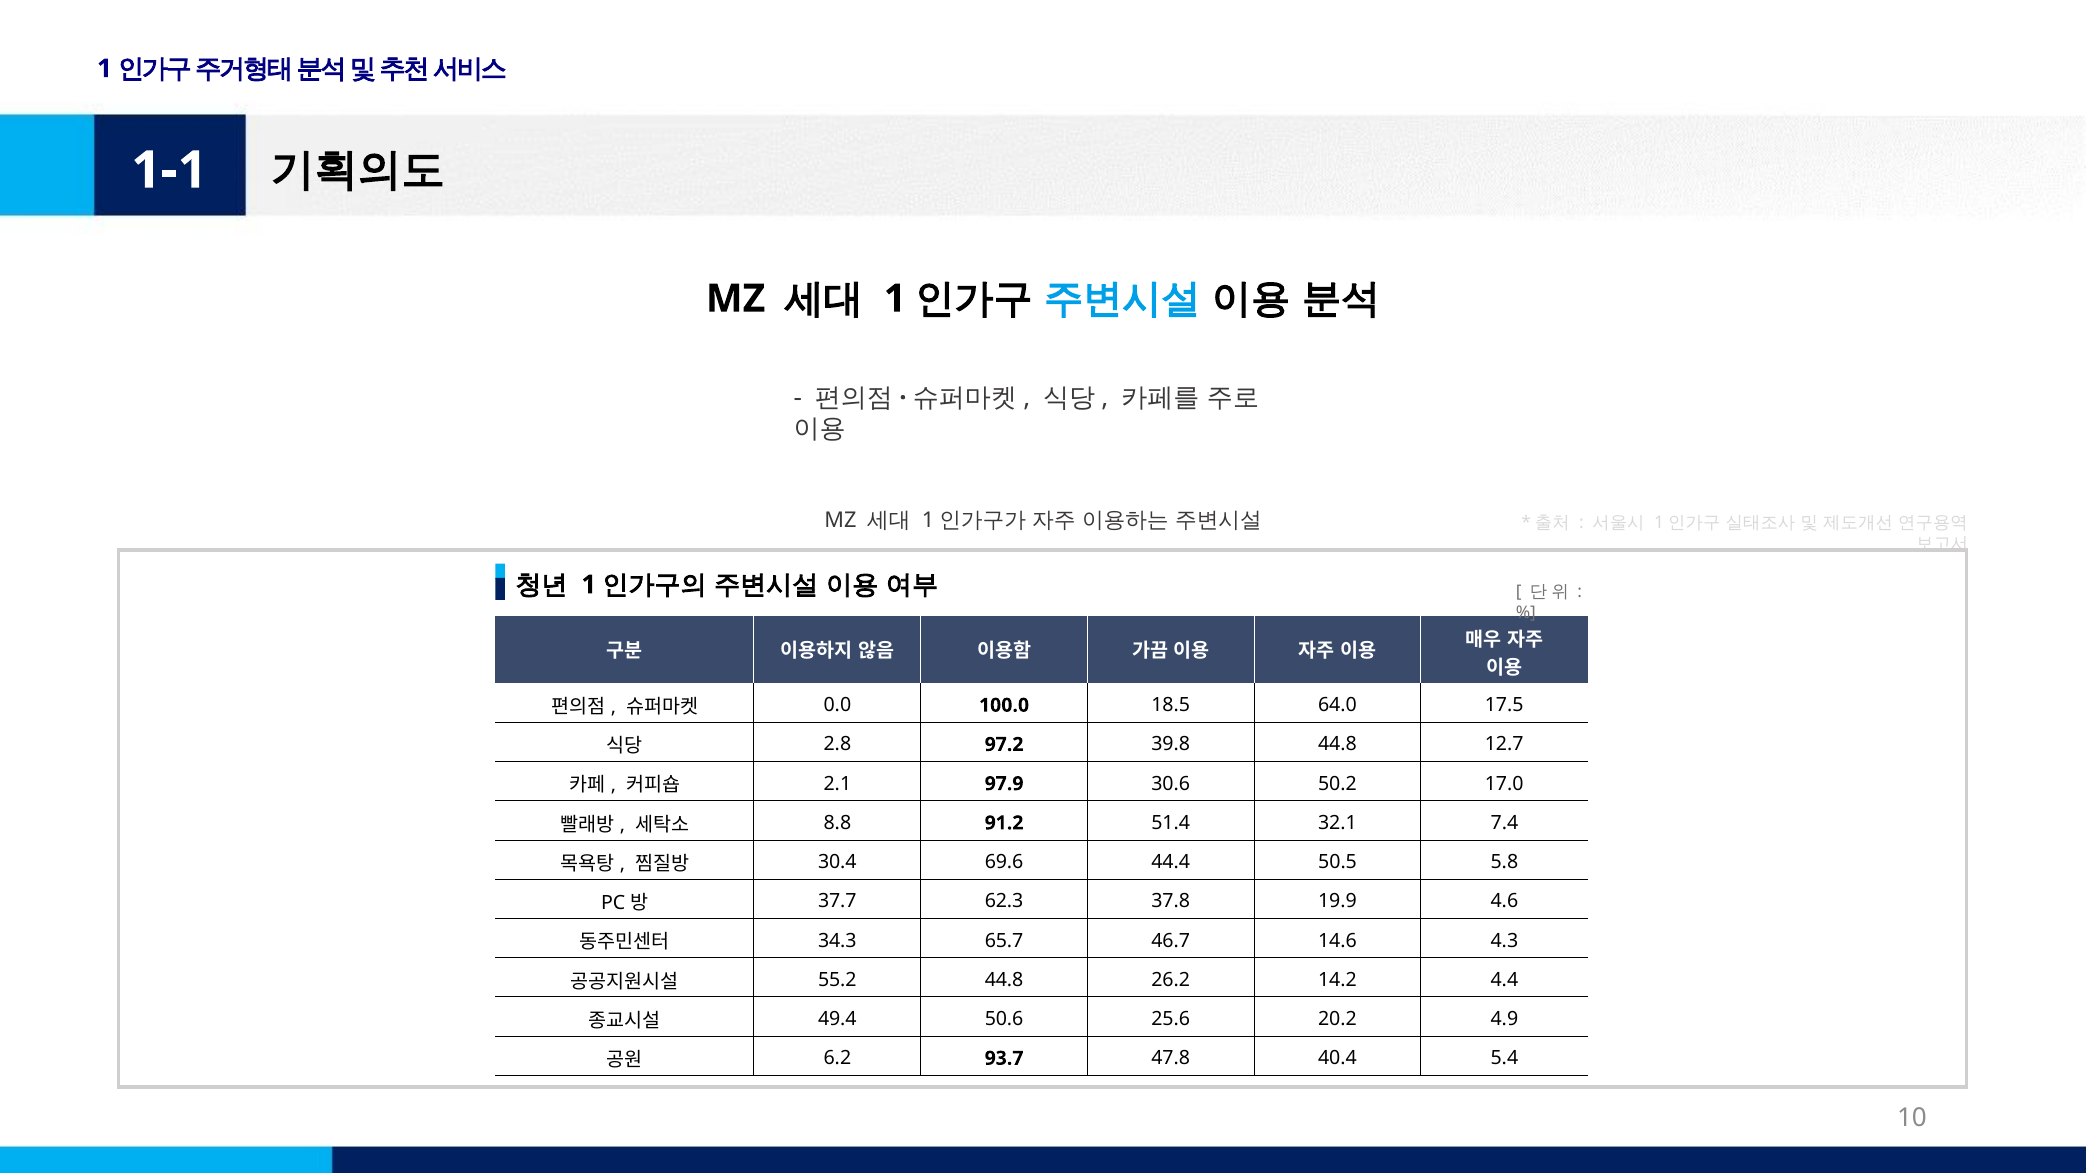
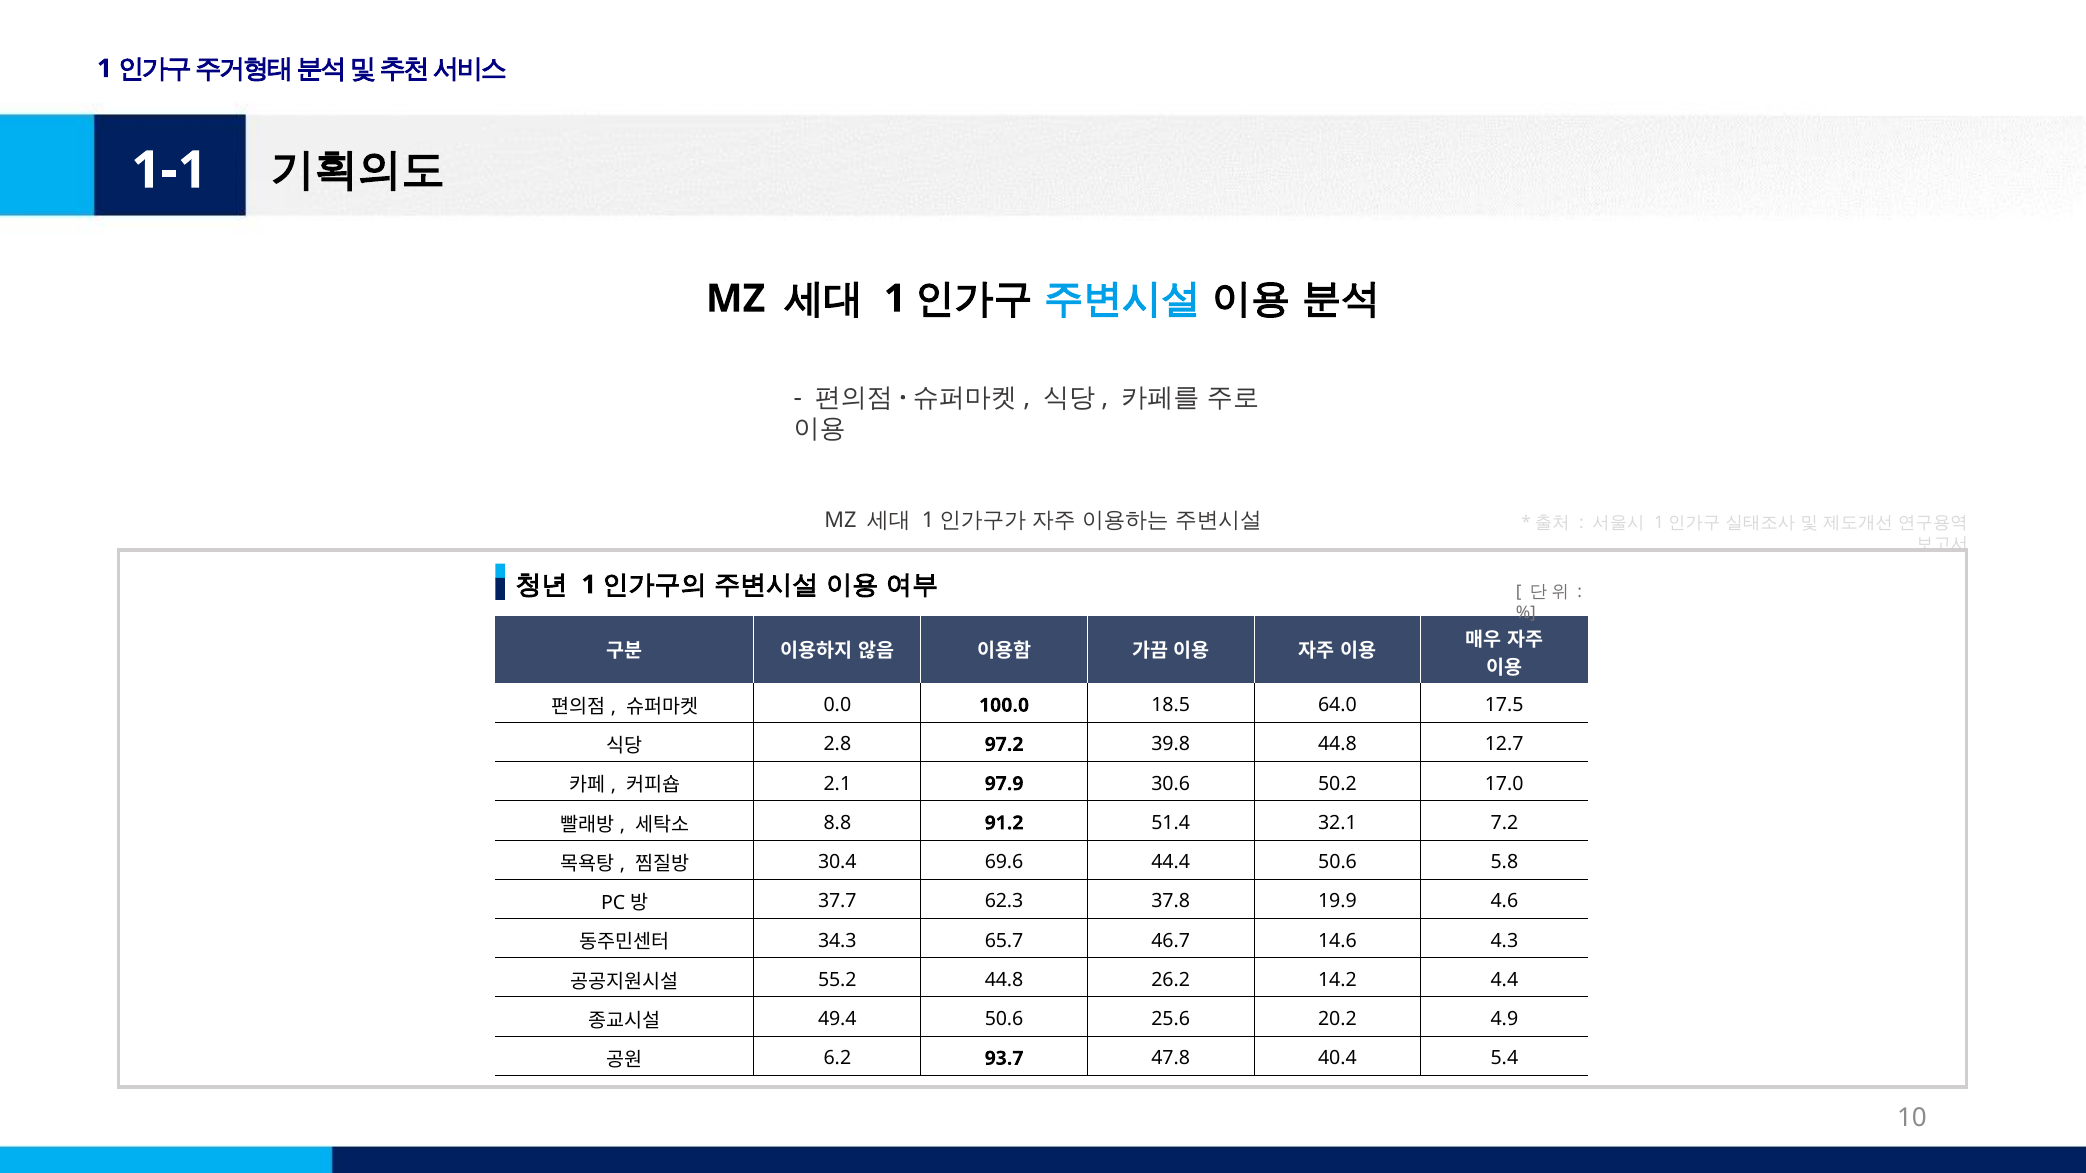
7.4: 7.4 -> 7.2 (1504, 823)
44.4 50.5: 50.5 -> 50.6 (1338, 862)
